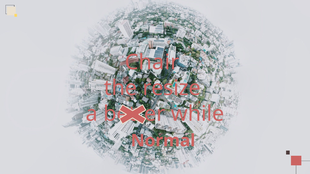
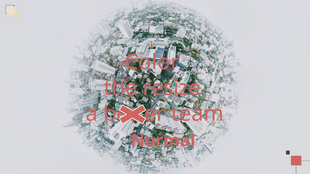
Chair: Chair -> Color (152, 62)
while: while -> team (197, 114)
